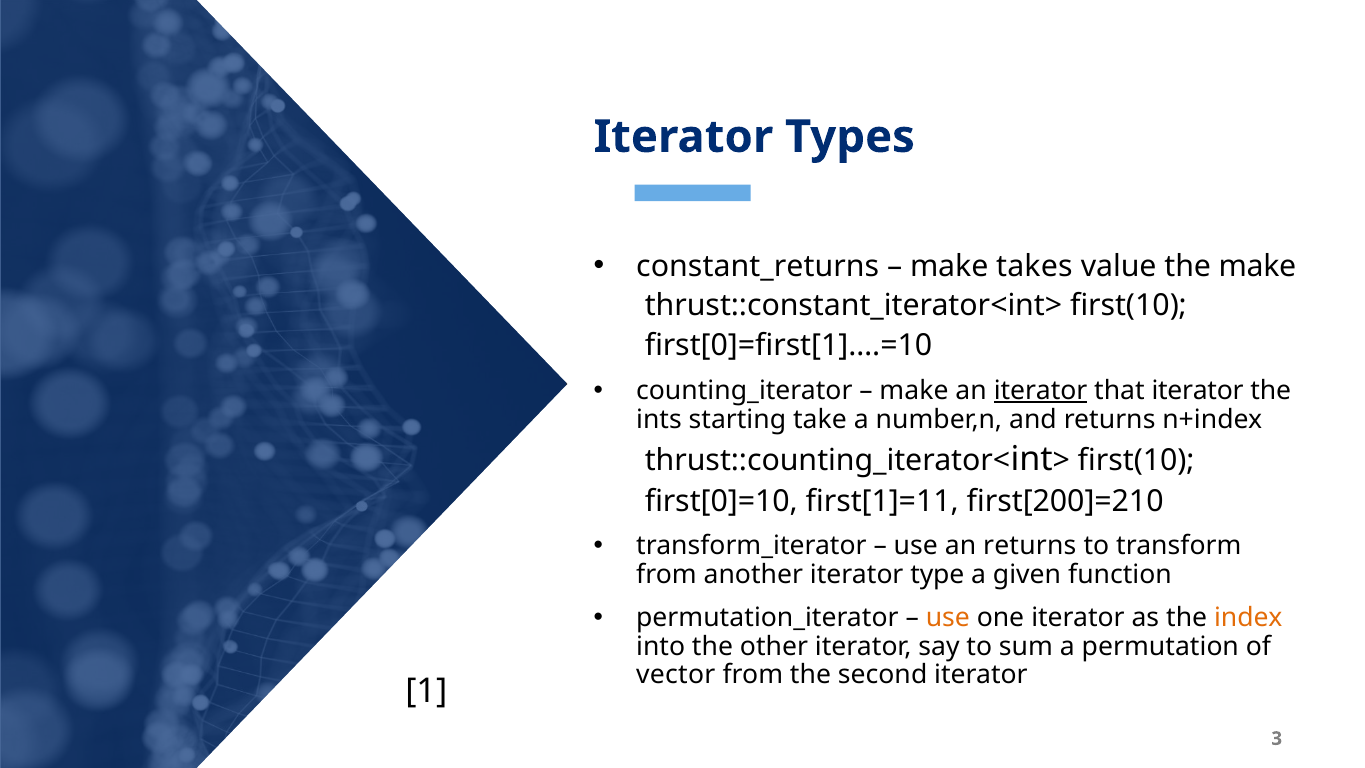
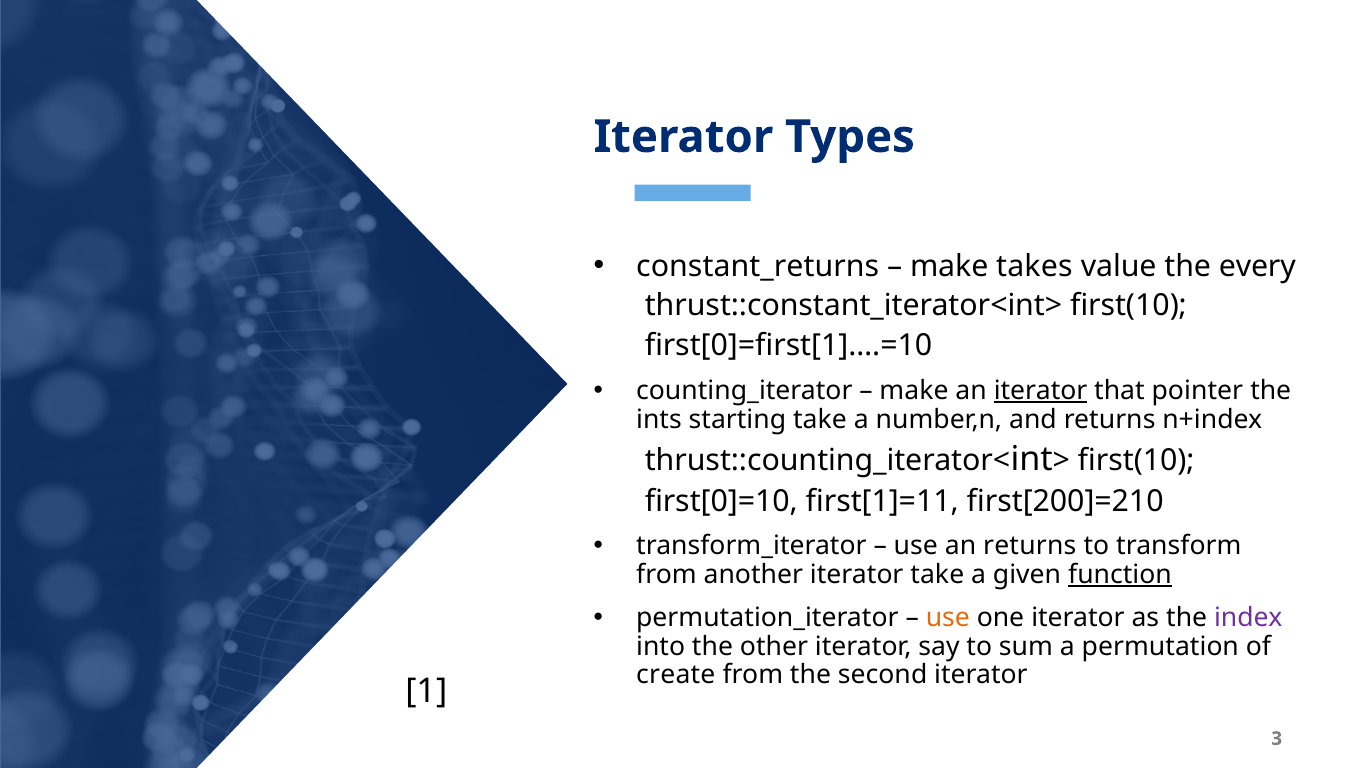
the make: make -> every (1257, 266)
that iterator: iterator -> pointer (1197, 391)
iterator type: type -> take (937, 575)
function underline: none -> present (1120, 575)
index colour: orange -> purple (1248, 618)
vector: vector -> create (676, 675)
